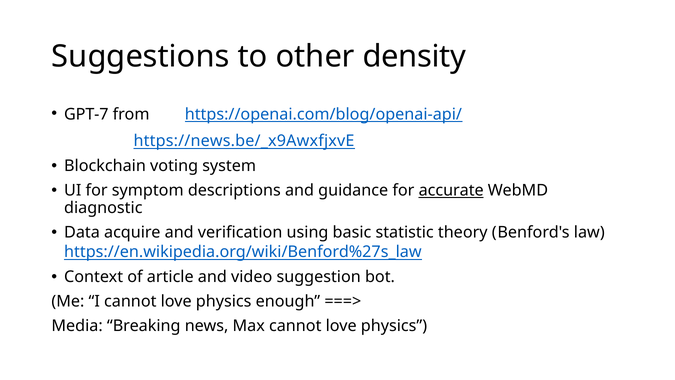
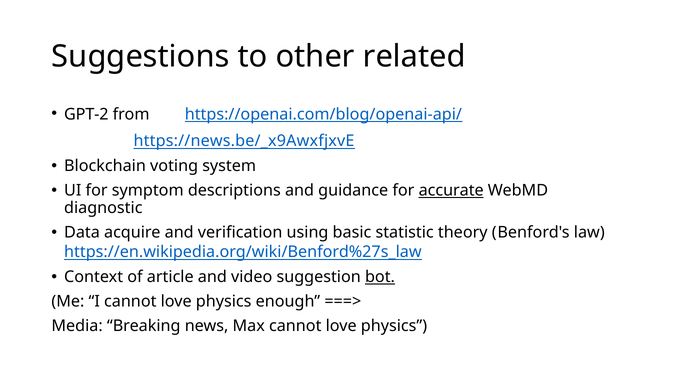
density: density -> related (414, 57)
GPT-7: GPT-7 -> GPT-2 (86, 114)
bot underline: none -> present (380, 277)
